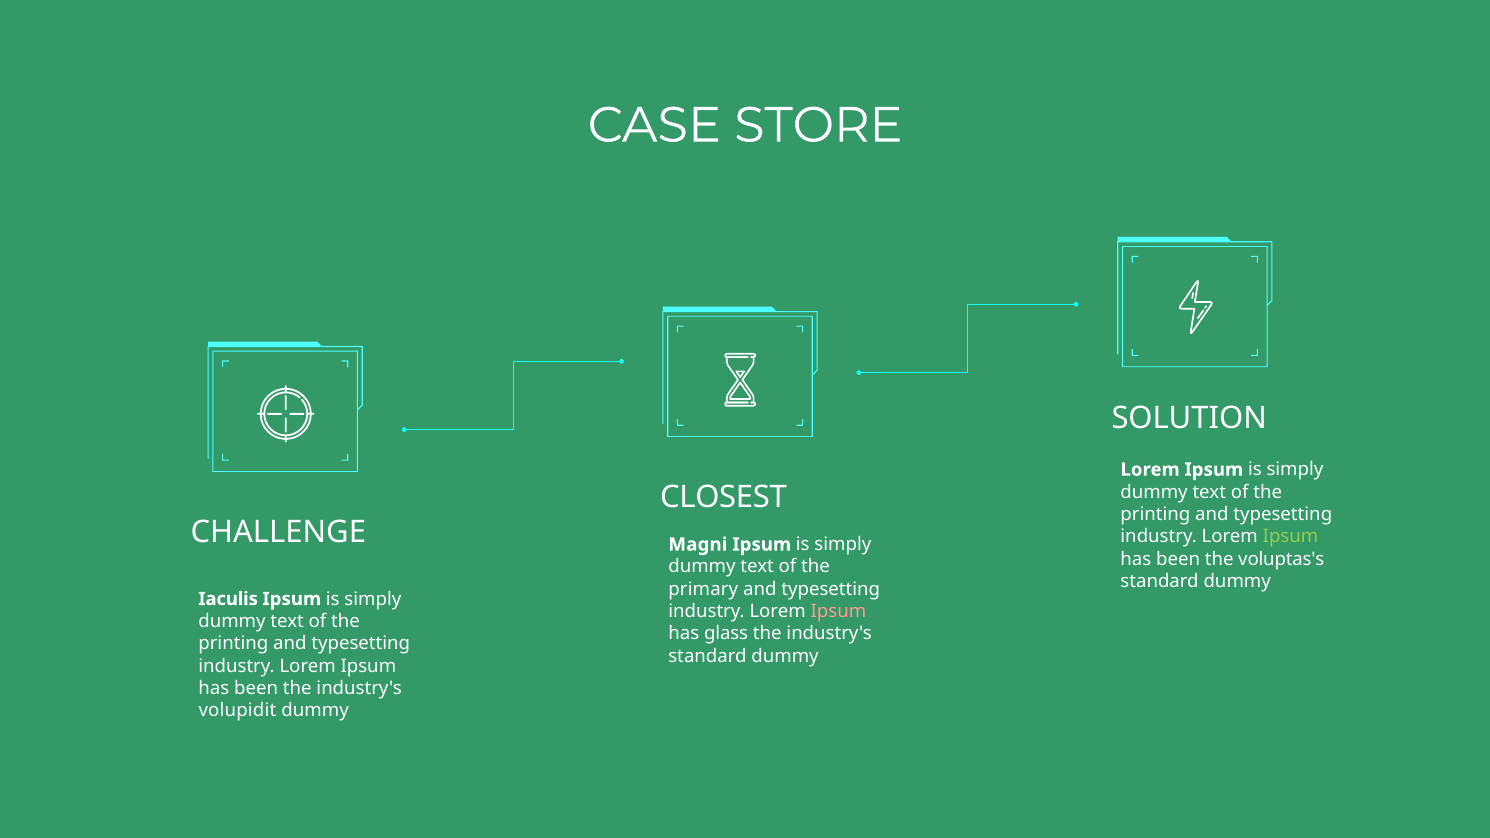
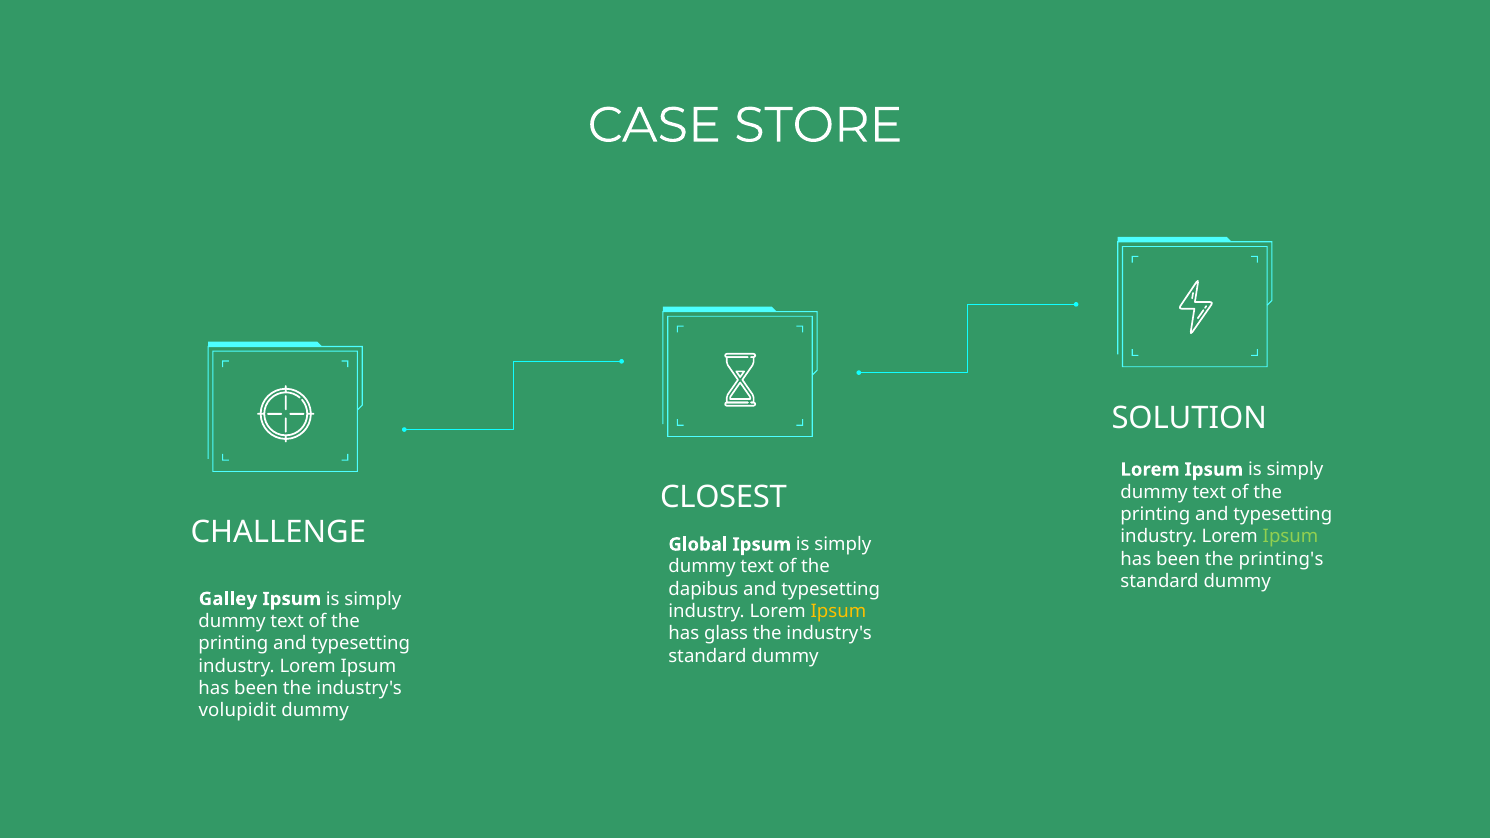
Magni: Magni -> Global (698, 545)
voluptas's: voluptas's -> printing's (1281, 559)
primary: primary -> dapibus (703, 589)
Iaculis: Iaculis -> Galley (228, 599)
Ipsum colour: pink -> yellow (838, 612)
